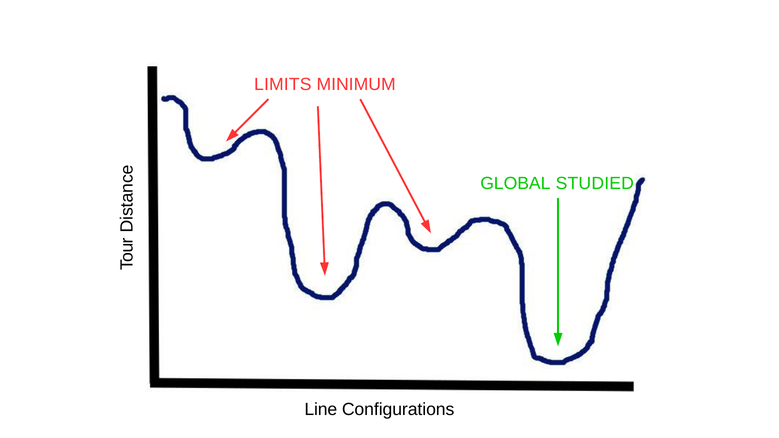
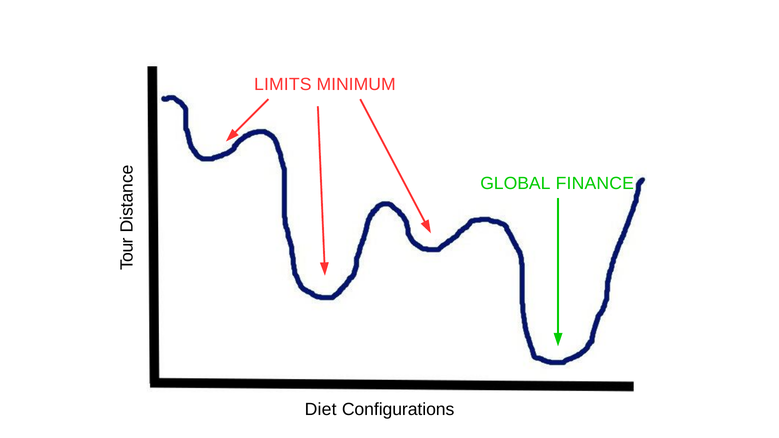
STUDIED: STUDIED -> FINANCE (595, 184)
Line: Line -> Diet (321, 410)
